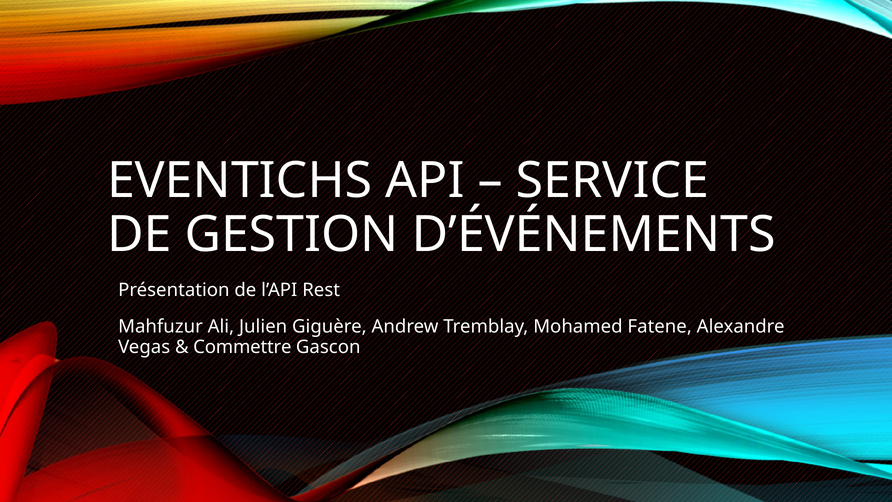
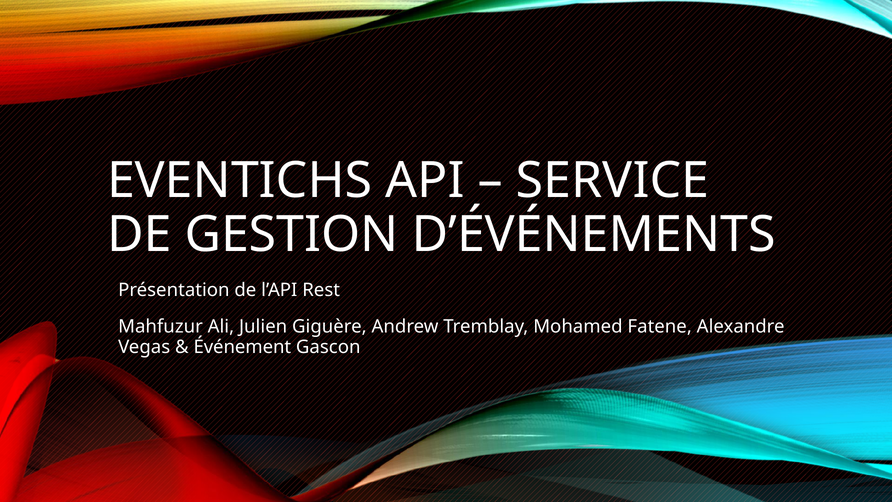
Commettre: Commettre -> Événement (242, 347)
